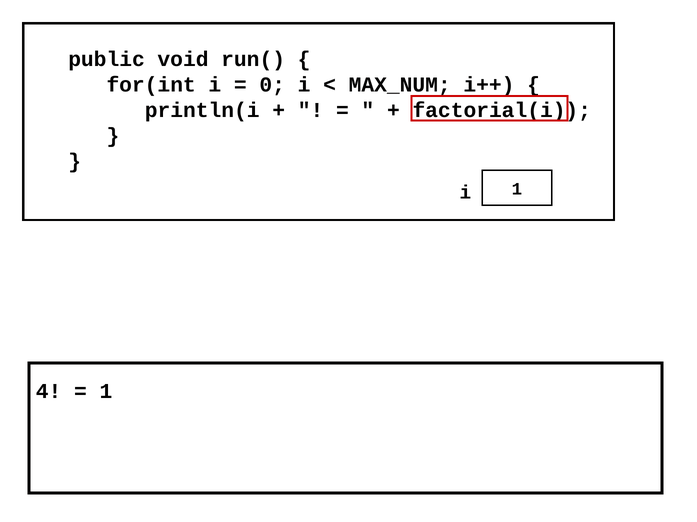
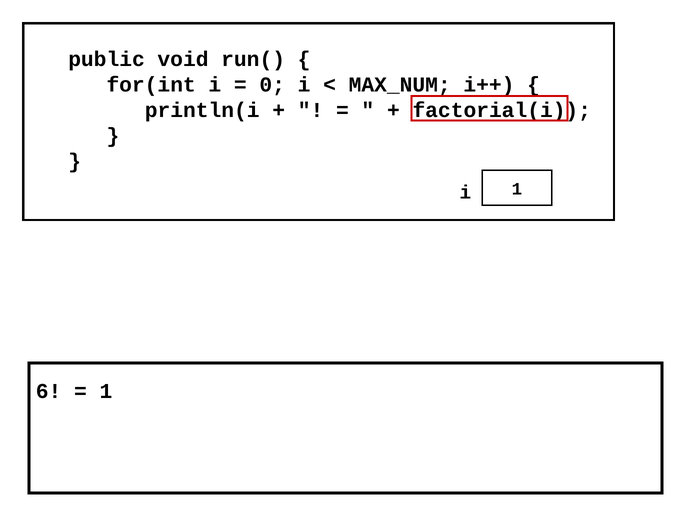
4: 4 -> 6 (49, 392)
